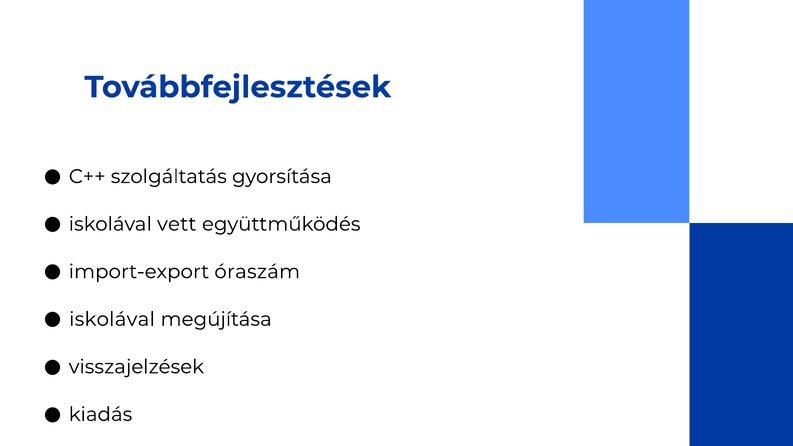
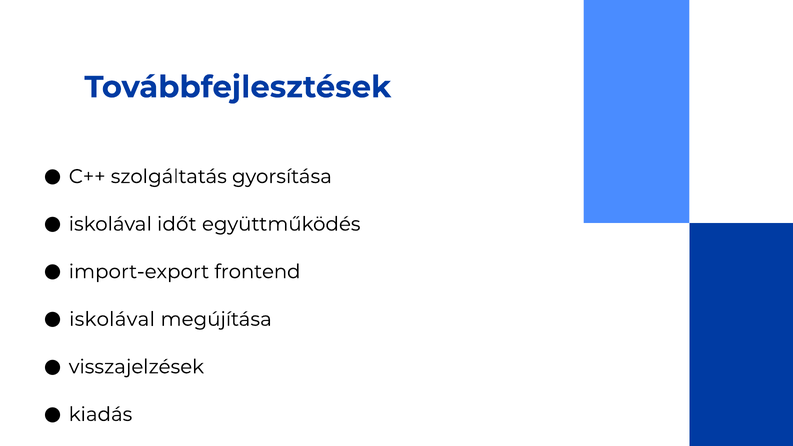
vett: vett -> időt (177, 224)
óraszám: óraszám -> frontend (257, 272)
